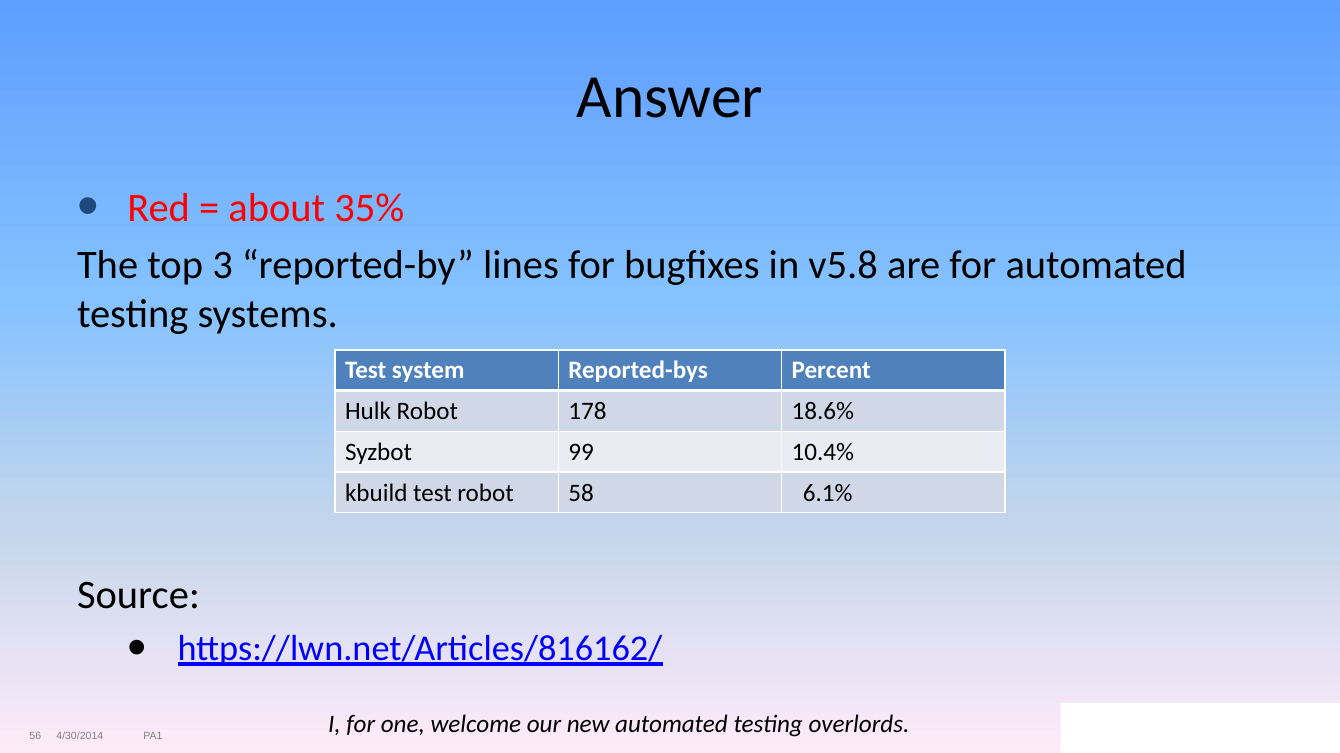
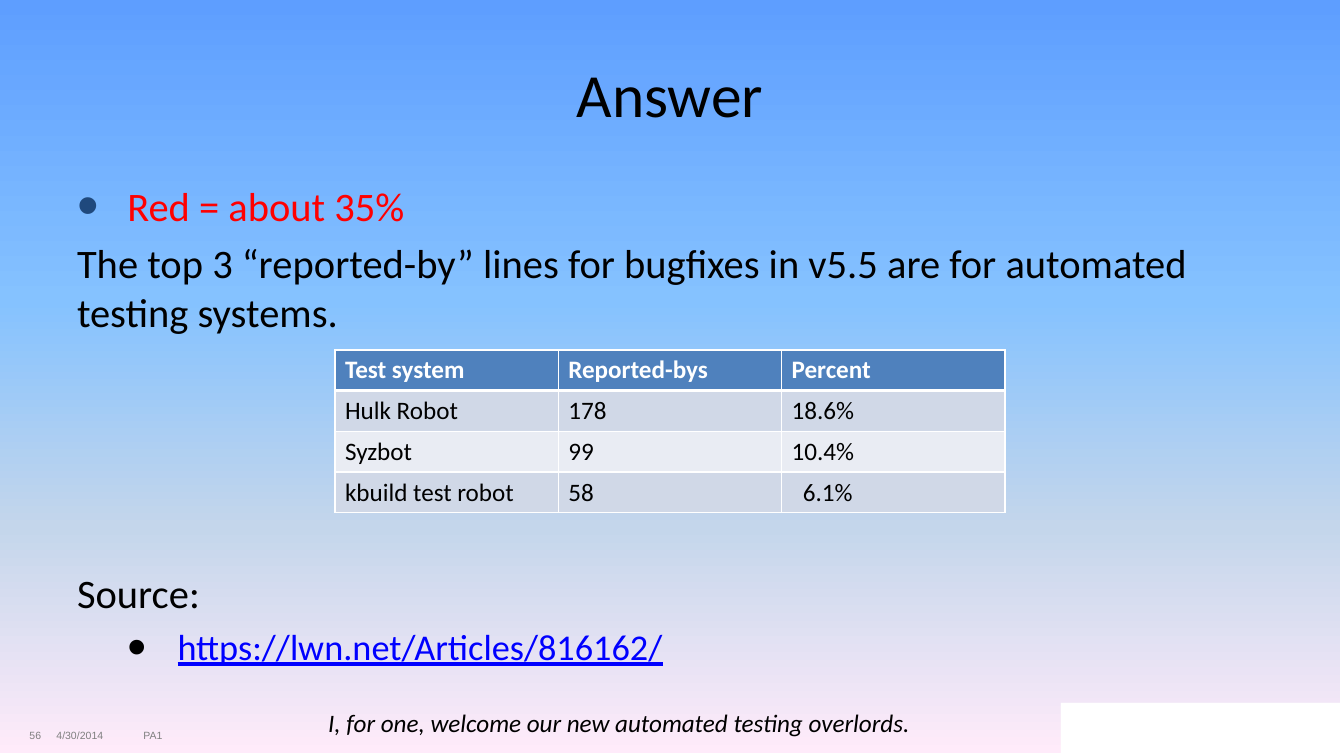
v5.8: v5.8 -> v5.5 (843, 266)
